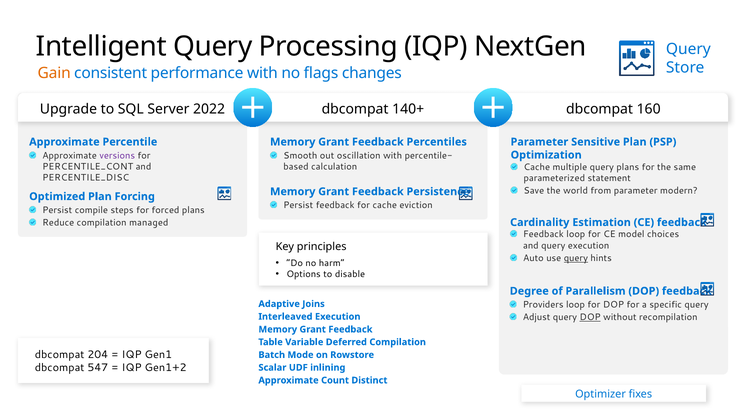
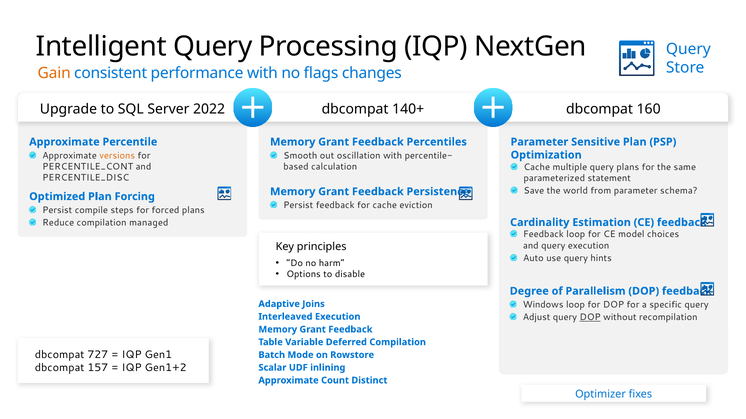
versions colour: purple -> orange (117, 156)
modern: modern -> schema (679, 191)
query underline: present -> none (576, 259)
Providers: Providers -> Windows (543, 305)
204: 204 -> 727 (98, 355)
547: 547 -> 157 (98, 368)
